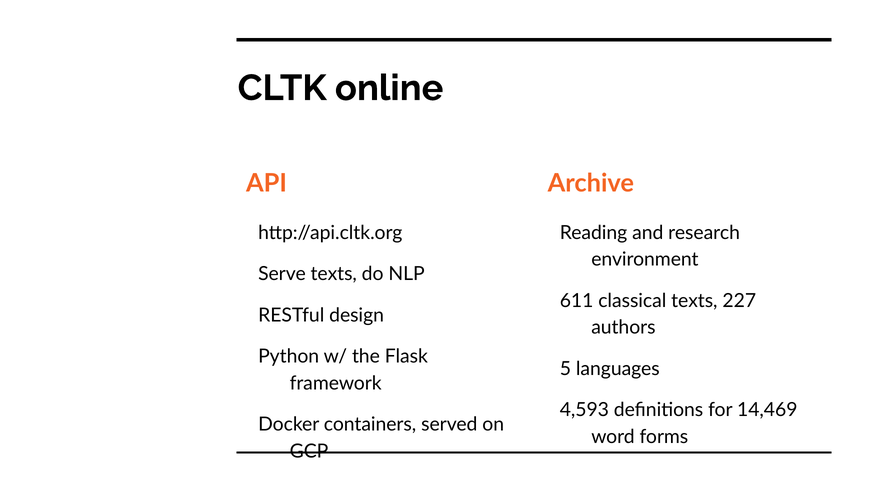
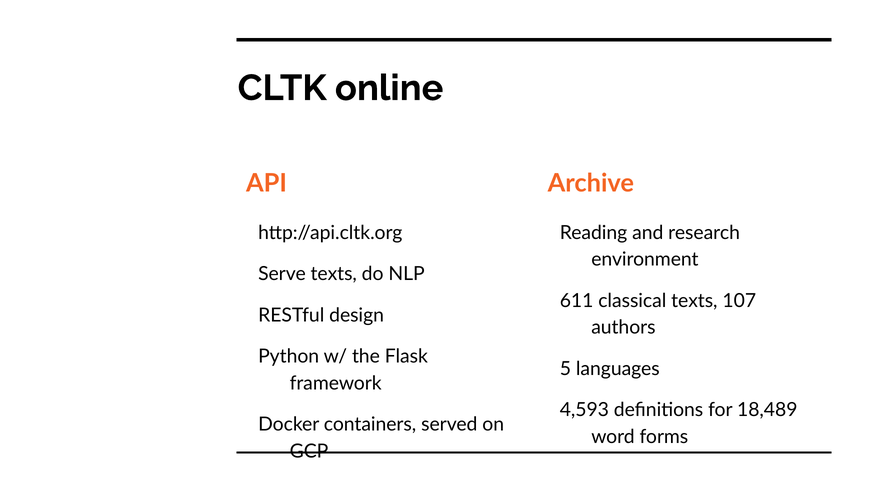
227: 227 -> 107 (739, 300)
14,469: 14,469 -> 18,489 (767, 410)
